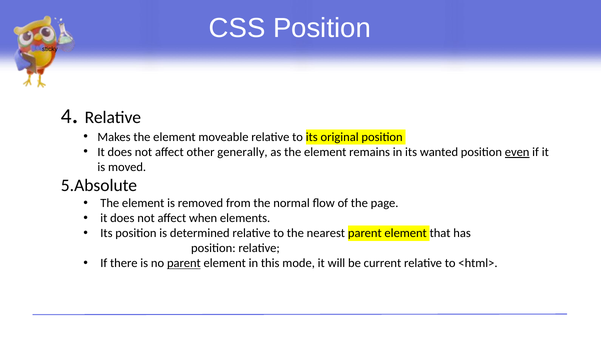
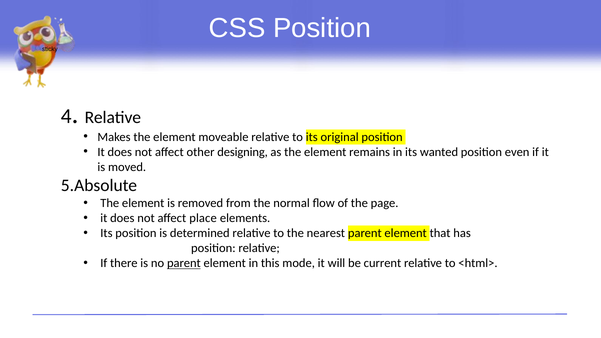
generally: generally -> designing (243, 152)
even underline: present -> none (517, 152)
when: when -> place (203, 218)
